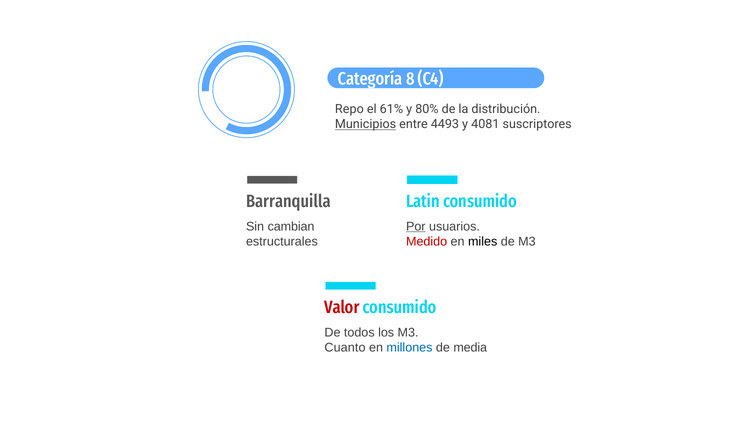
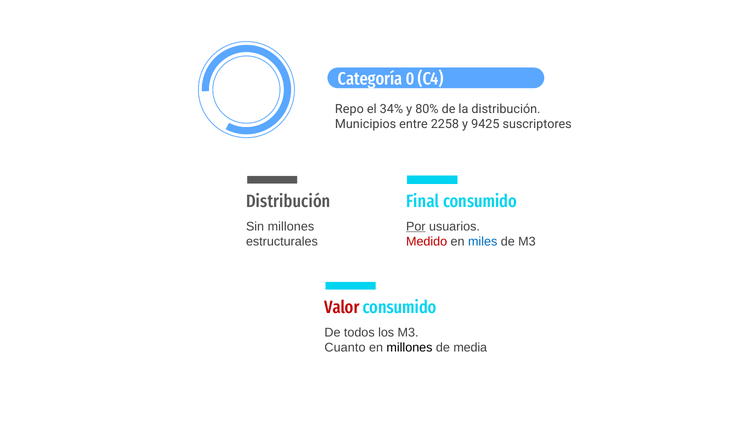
8: 8 -> 0 (410, 79)
61%: 61% -> 34% (391, 109)
Municipios underline: present -> none (366, 124)
4493: 4493 -> 2258 (445, 124)
4081: 4081 -> 9425 (485, 124)
Barranquilla: Barranquilla -> Distribución (288, 202)
Latin: Latin -> Final (423, 202)
Sin cambian: cambian -> millones (291, 226)
miles colour: black -> blue (483, 242)
millones colour: blue -> black (409, 348)
